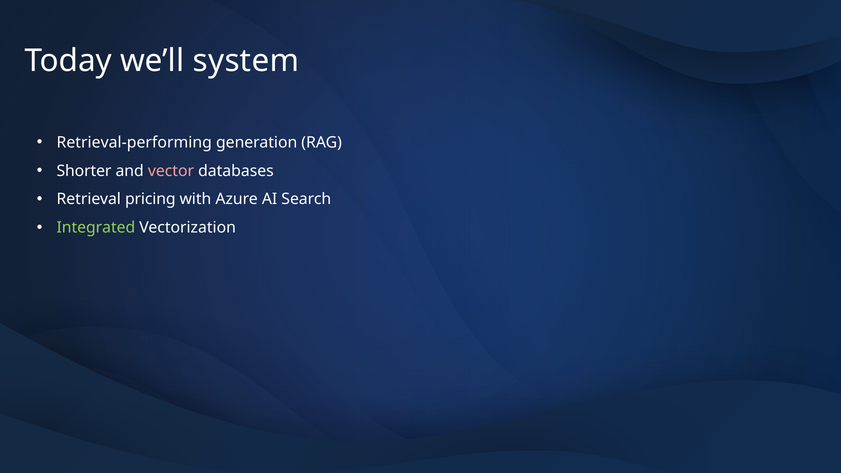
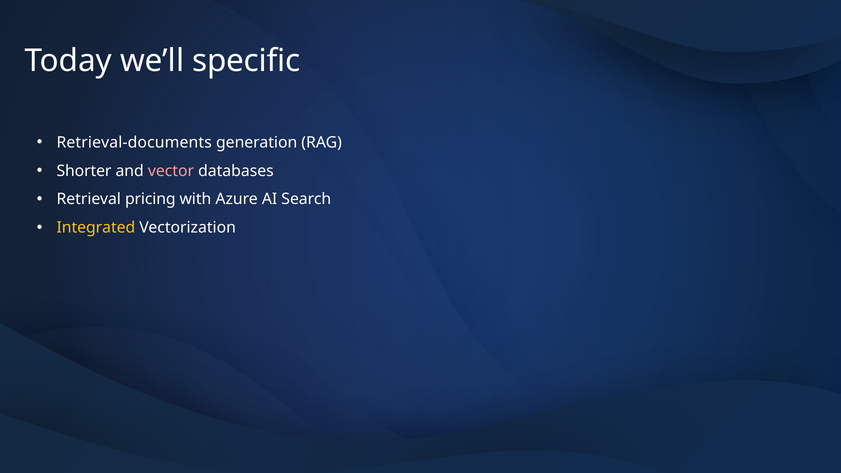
system: system -> specific (246, 61)
Retrieval-performing: Retrieval-performing -> Retrieval-documents (134, 143)
Integrated colour: light green -> yellow (96, 228)
